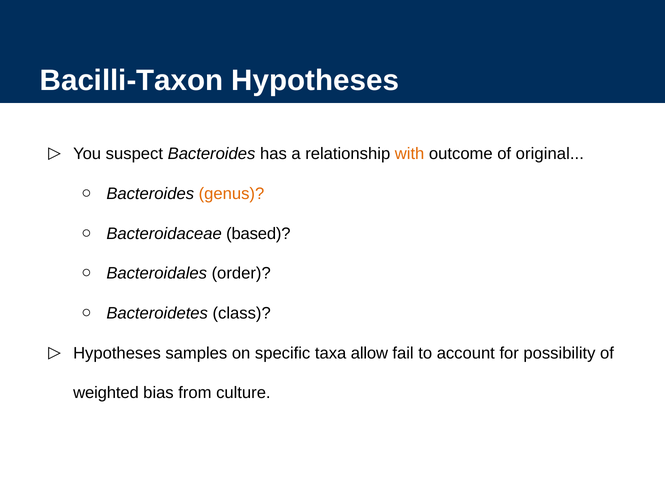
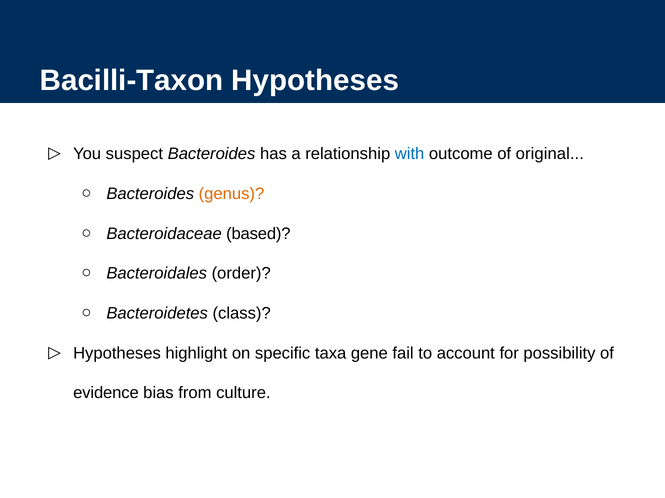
with colour: orange -> blue (410, 154)
samples: samples -> highlight (196, 354)
allow: allow -> gene (369, 354)
weighted: weighted -> evidence (106, 394)
